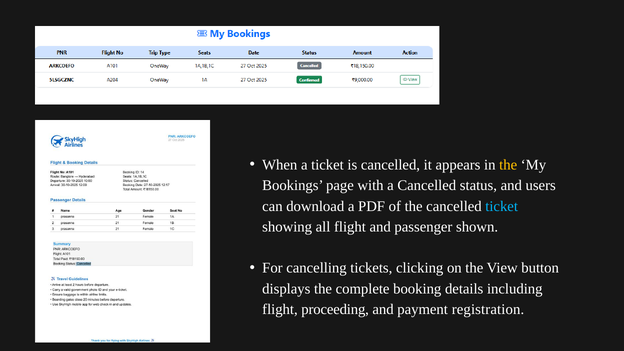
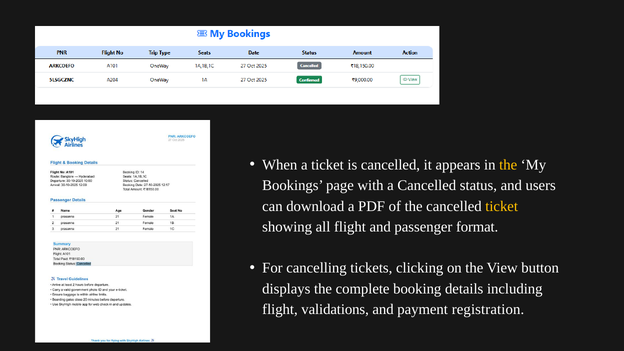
ticket colour: light blue -> yellow (502, 206)
shown: shown -> format (477, 227)
proceeding: proceeding -> validations (335, 309)
